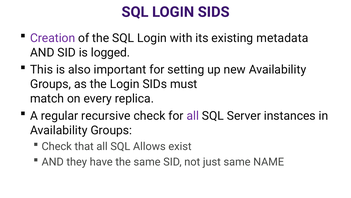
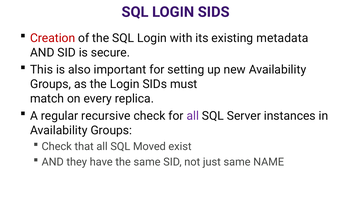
Creation colour: purple -> red (53, 38)
logged: logged -> secure (110, 52)
Allows: Allows -> Moved (149, 146)
